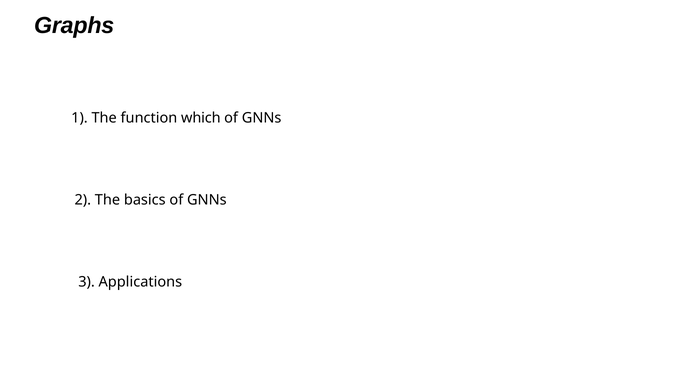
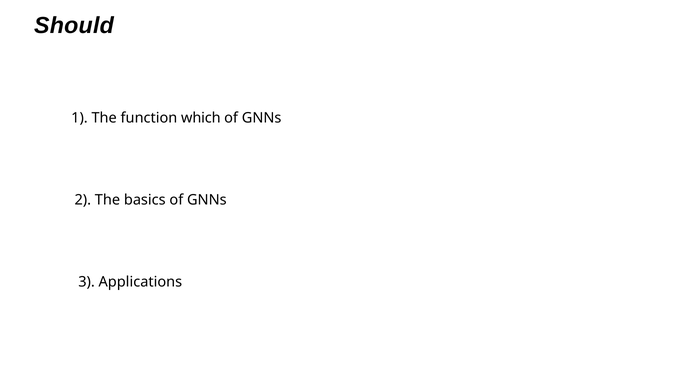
Graphs: Graphs -> Should (74, 26)
